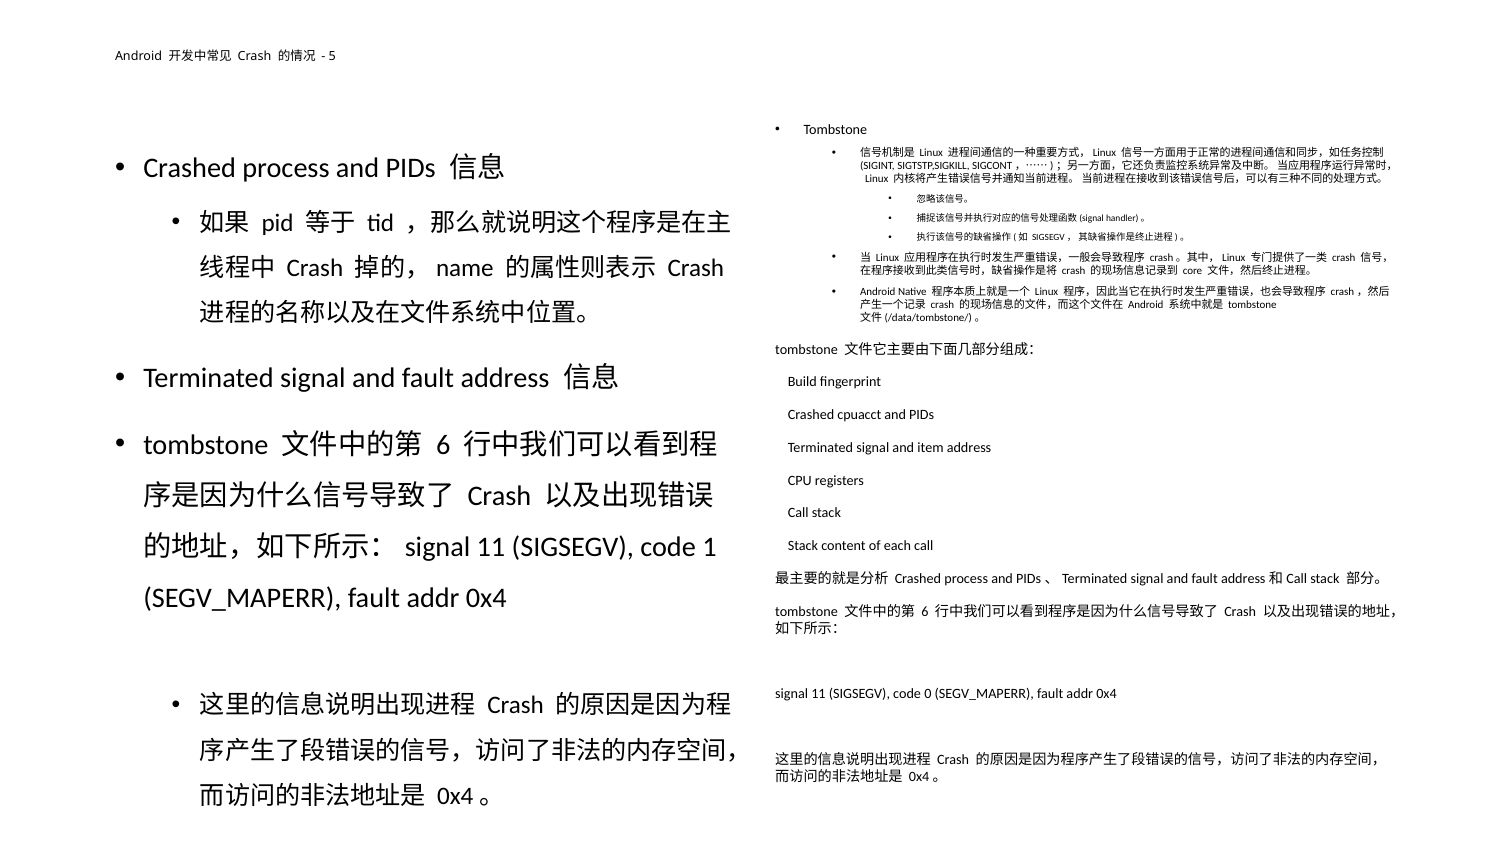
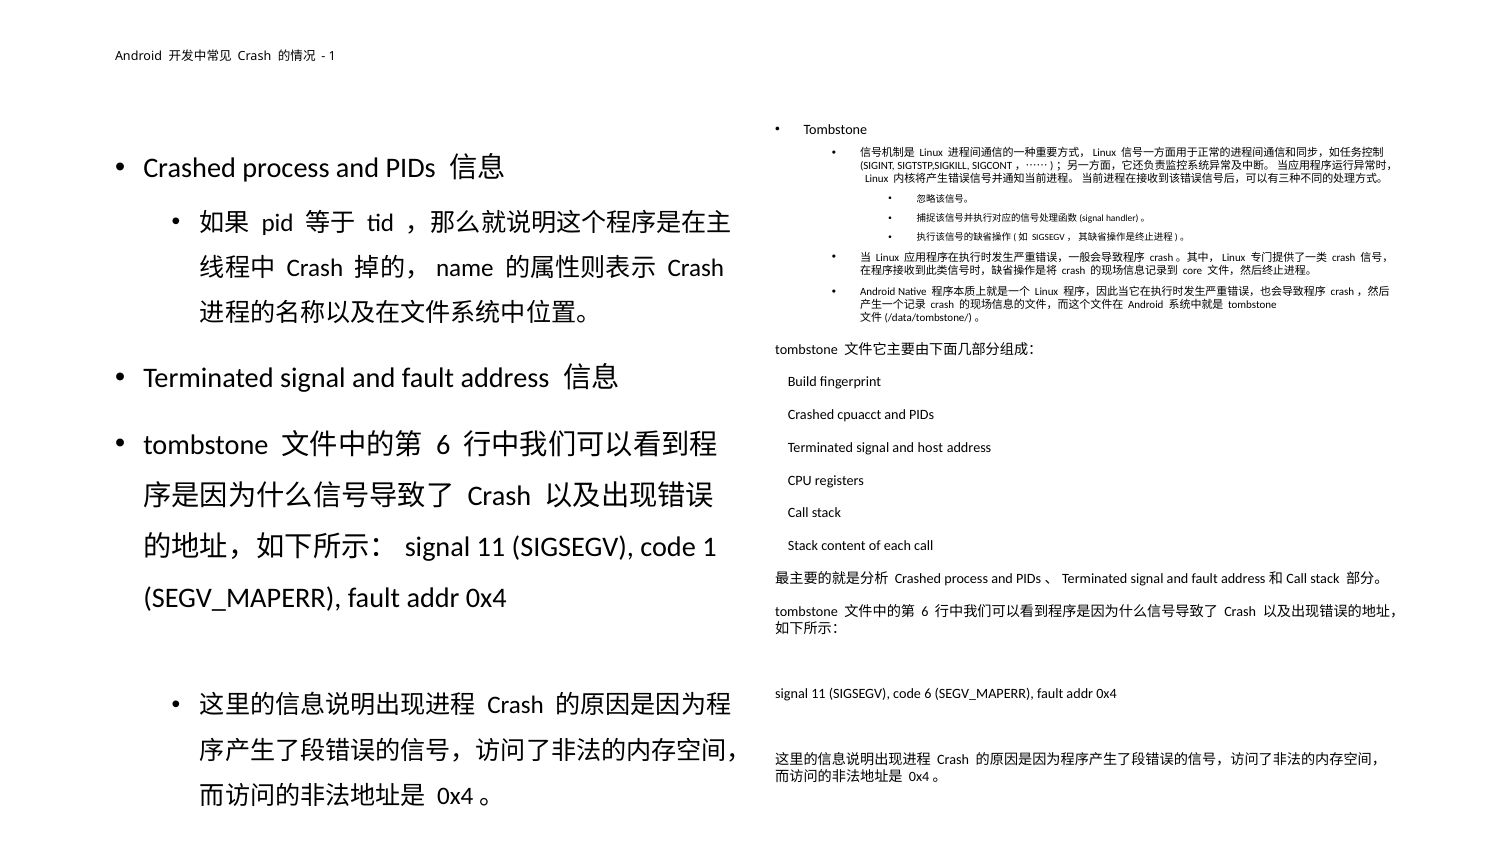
5: 5 -> 1 (332, 56)
item: item -> host (930, 448)
code 0: 0 -> 6 (928, 694)
